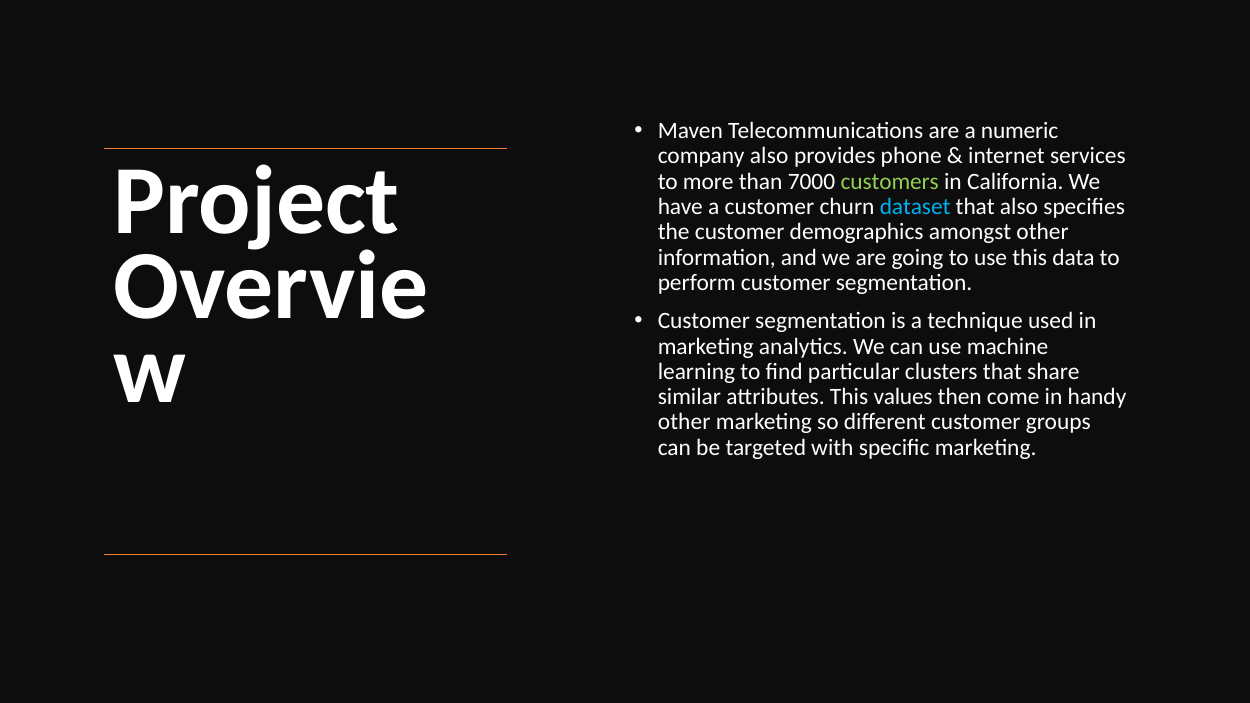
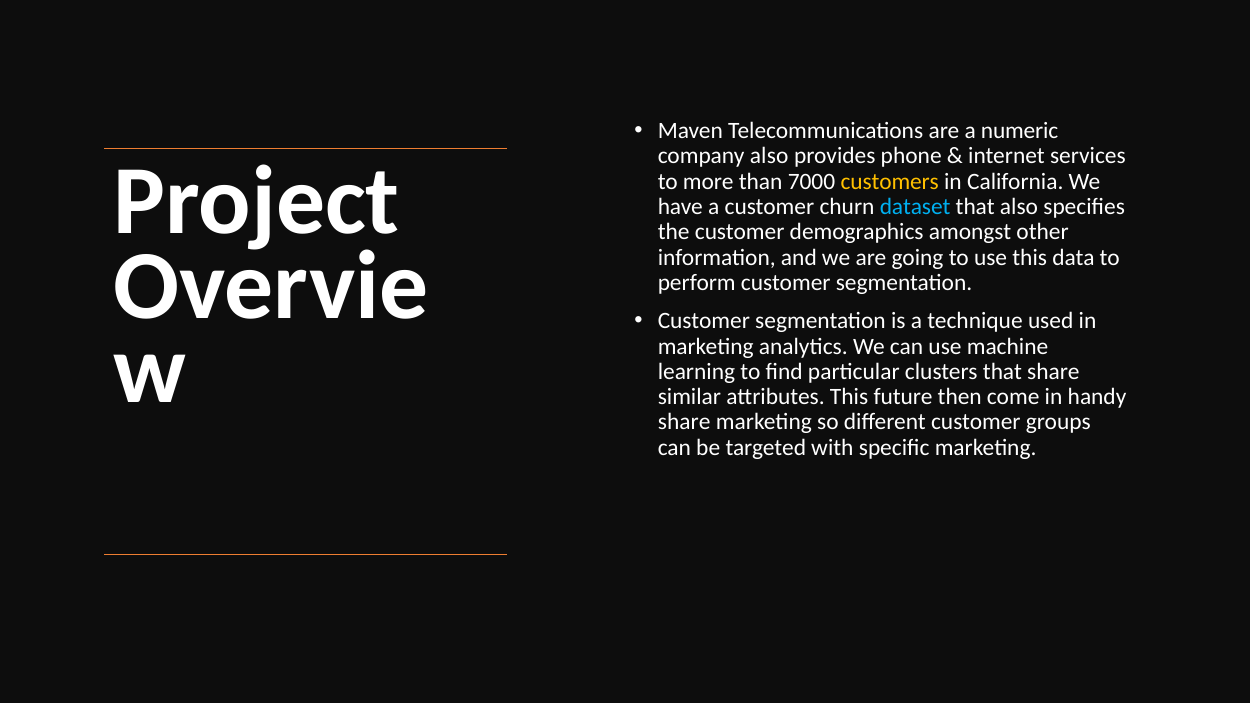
customers colour: light green -> yellow (890, 181)
values: values -> future (903, 397)
other: other -> share (684, 422)
